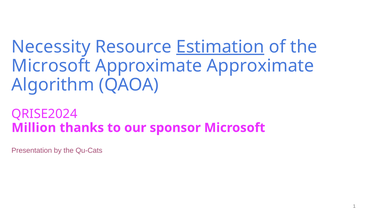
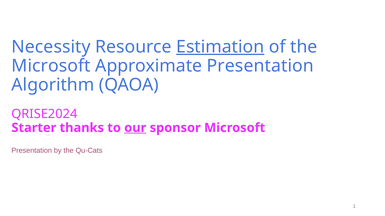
Approximate Approximate: Approximate -> Presentation (260, 66)
Million: Million -> Starter (34, 128)
our underline: none -> present (135, 128)
